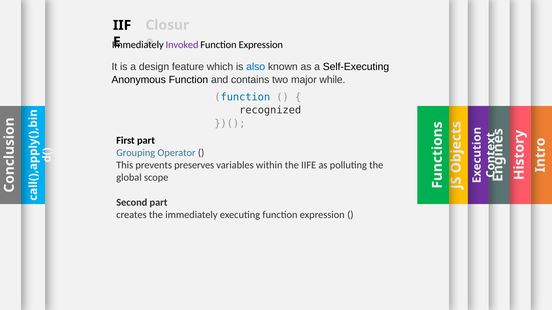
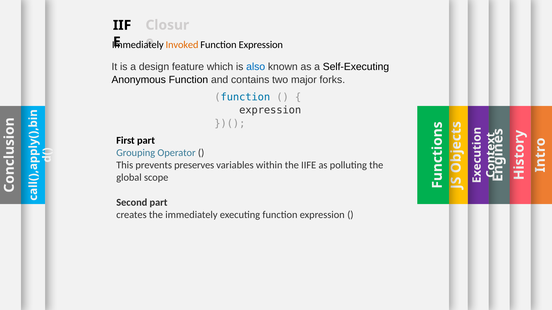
Invoked colour: purple -> orange (182, 45)
while: while -> forks (332, 80)
recognized: recognized -> expression (270, 110)
